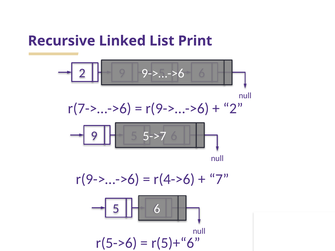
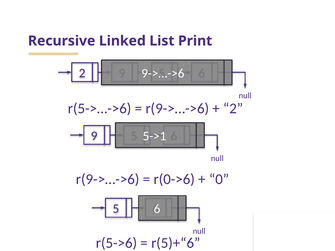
r(7->…->6: r(7->…->6 -> r(5->…->6 (100, 109)
5->7: 5->7 -> 5->1 (154, 136)
r(4->6: r(4->6 -> r(0->6 (174, 179)
7: 7 -> 0 (219, 179)
